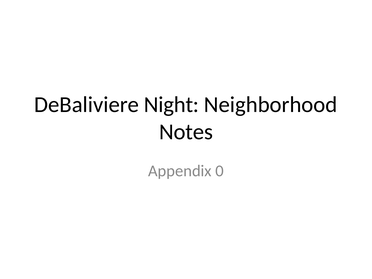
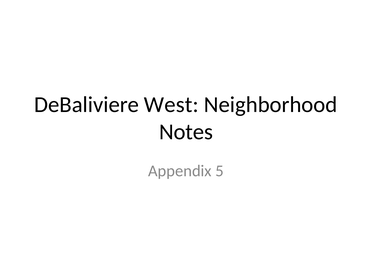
Night: Night -> West (171, 105)
0: 0 -> 5 (220, 171)
